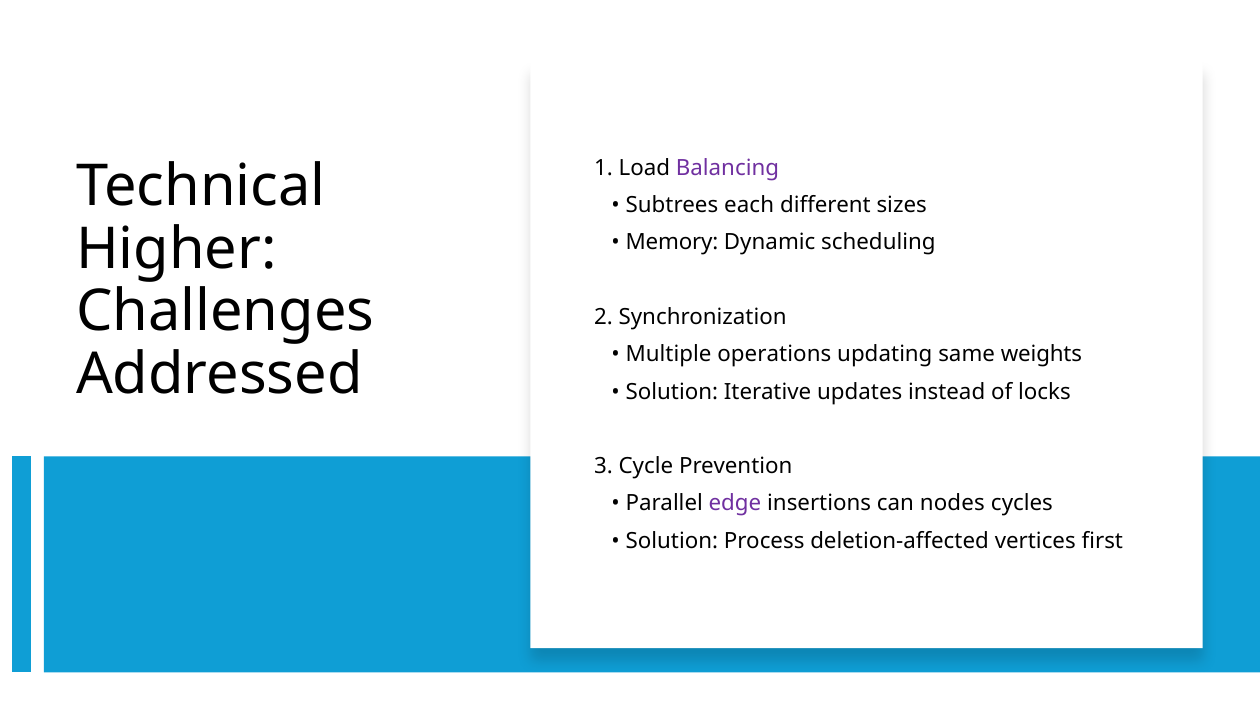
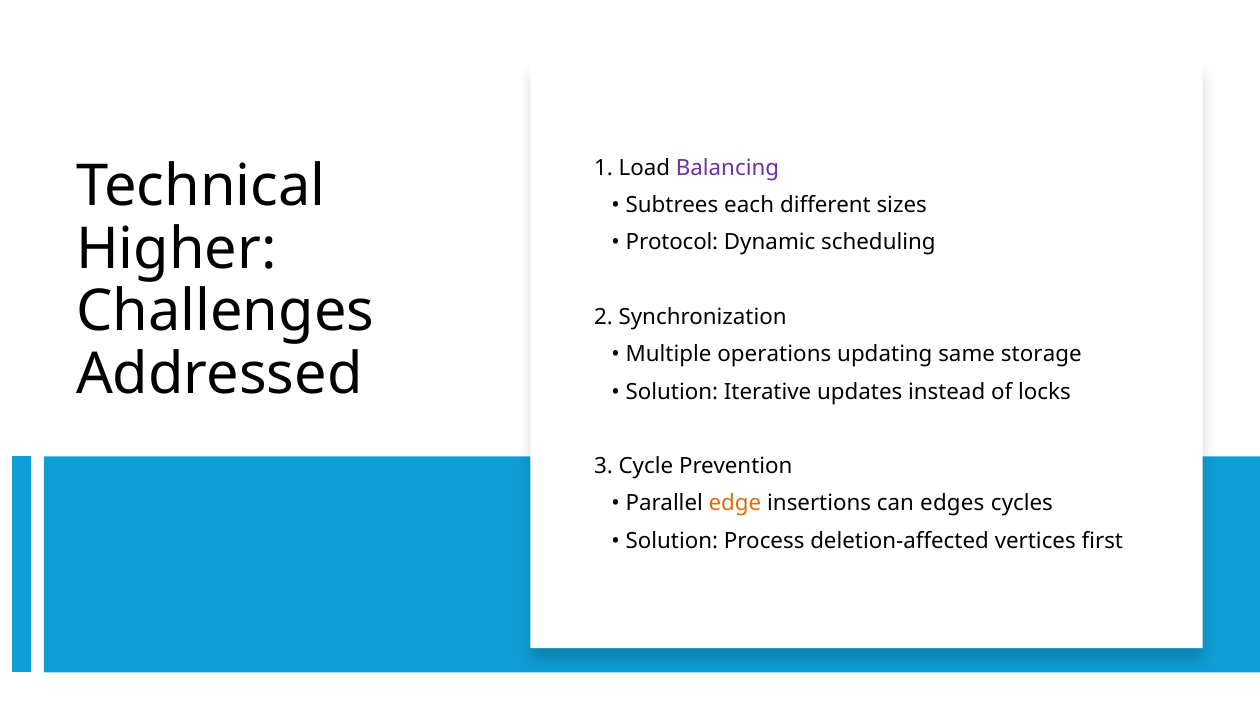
Memory: Memory -> Protocol (672, 242)
weights: weights -> storage (1041, 354)
edge colour: purple -> orange (735, 503)
nodes: nodes -> edges (952, 503)
